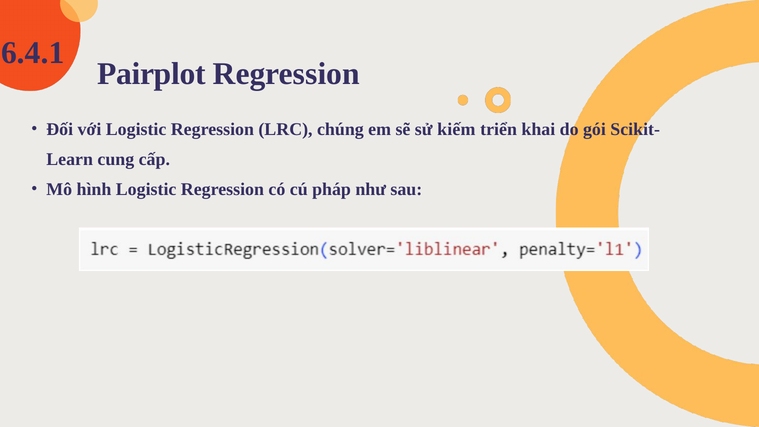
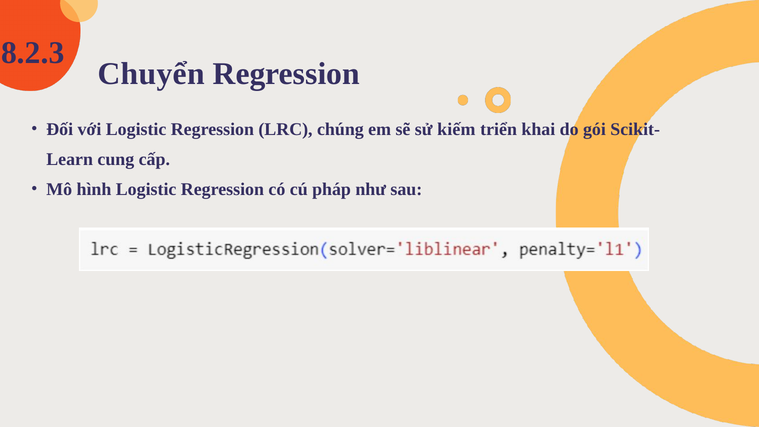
6.4.1: 6.4.1 -> 8.2.3 (33, 53)
Pairplot: Pairplot -> Chuyển (151, 74)
